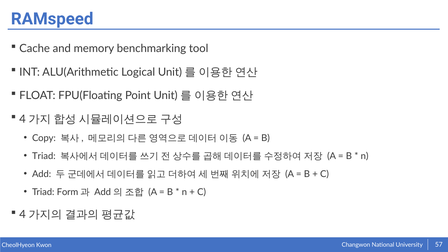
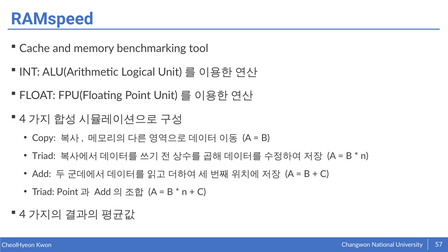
Triad Form: Form -> Point (68, 192)
